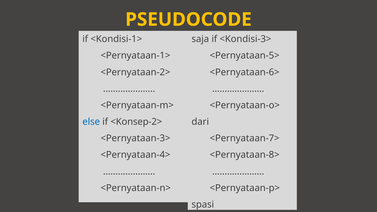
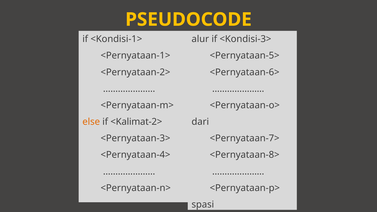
saja: saja -> alur (200, 39)
else colour: blue -> orange (91, 122)
<Konsep-2>: <Konsep-2> -> <Kalimat-2> (136, 122)
